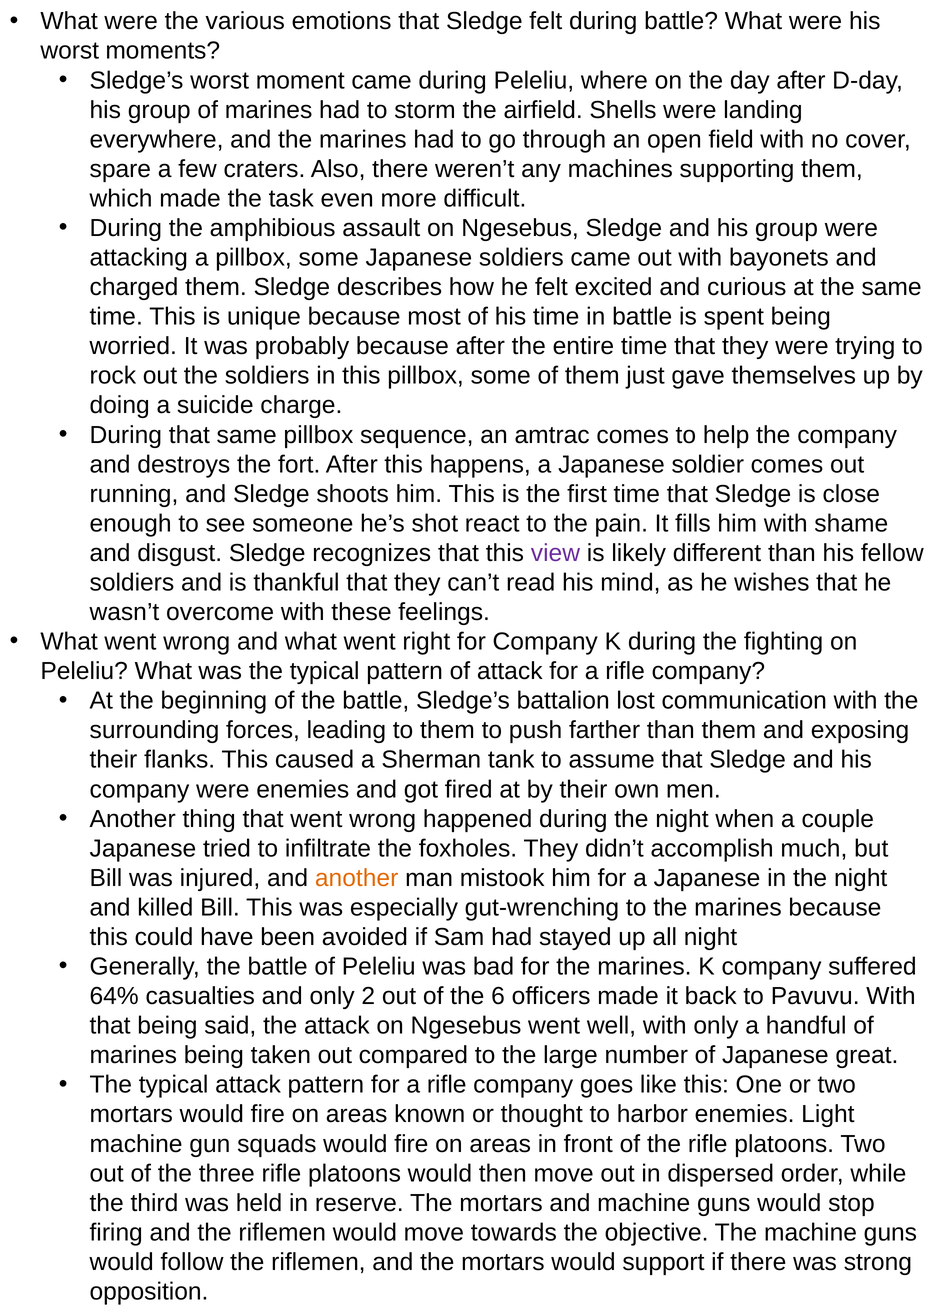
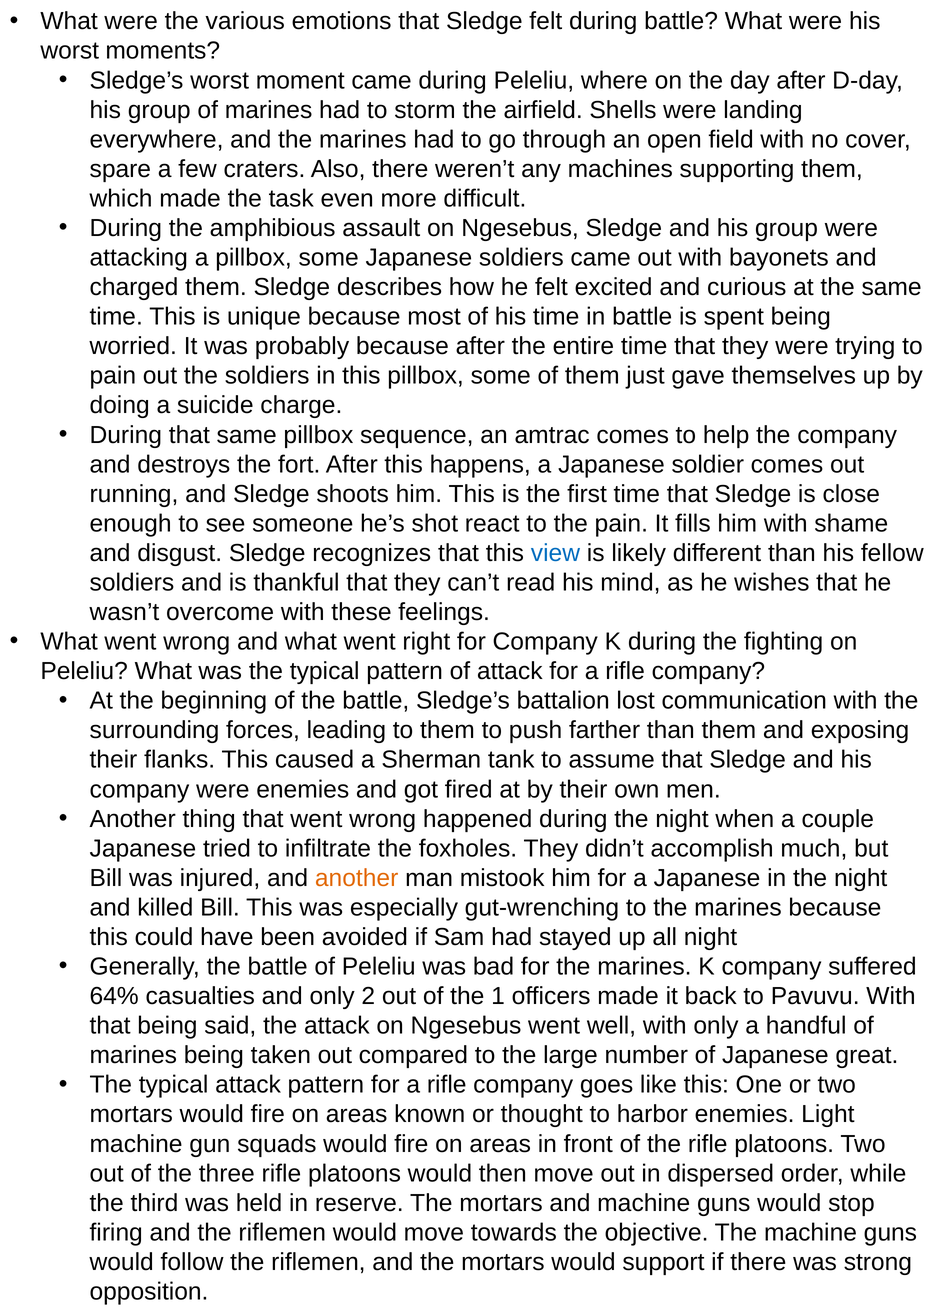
rock: rock -> pain (113, 376)
view colour: purple -> blue (555, 553)
6: 6 -> 1 (498, 996)
